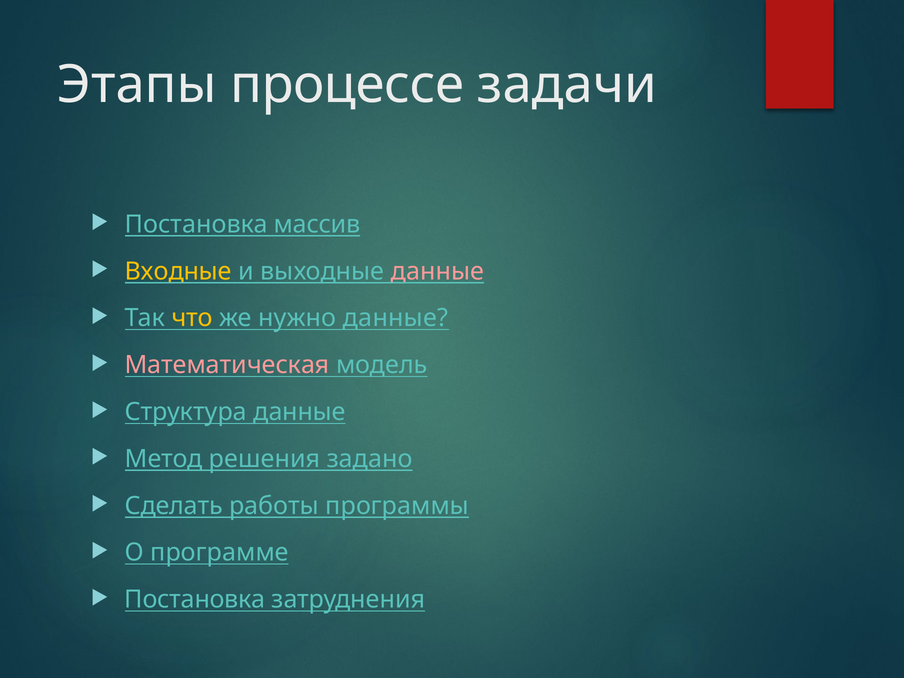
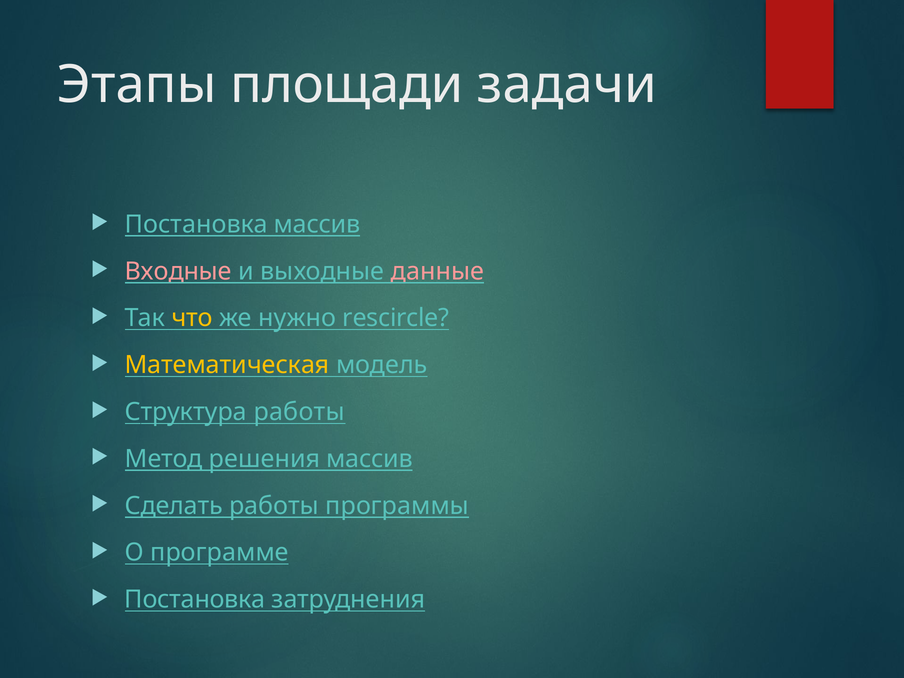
процессе: процессе -> площади (347, 85)
Входные colour: yellow -> pink (178, 271)
нужно данные: данные -> rescircle (396, 318)
Математическая colour: pink -> yellow (227, 365)
Структура данные: данные -> работы (299, 412)
решения задано: задано -> массив (370, 459)
